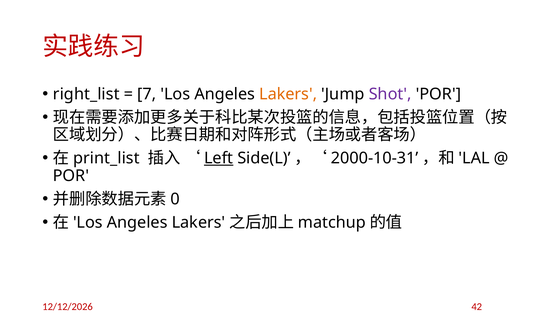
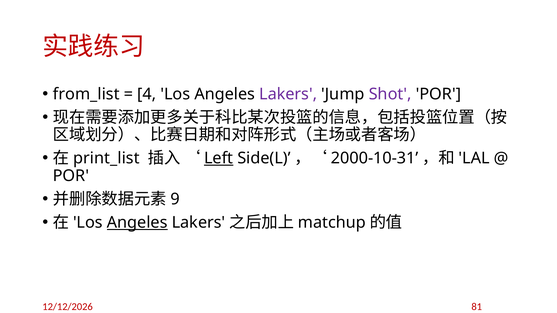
right_list: right_list -> from_list (86, 94)
7: 7 -> 4 (147, 94)
Lakers colour: orange -> purple (288, 94)
0: 0 -> 9 (175, 199)
Angeles underline: none -> present (137, 223)
42: 42 -> 81 (477, 307)
